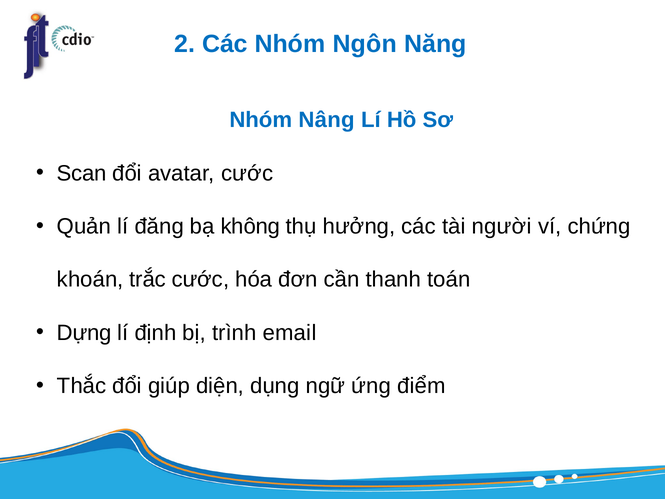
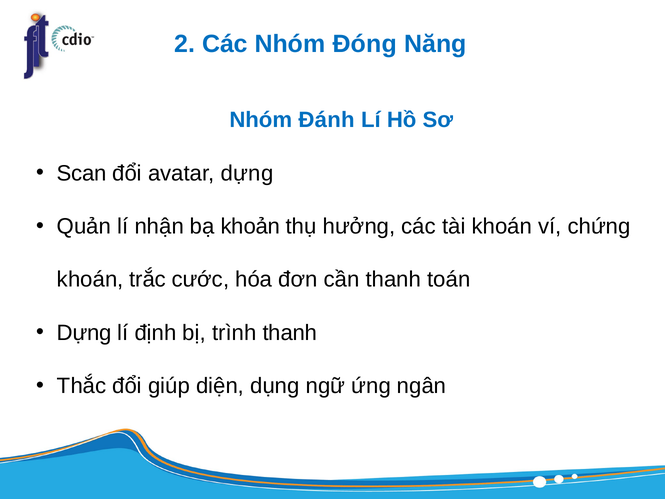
Ngôn: Ngôn -> Đóng (365, 44)
Nâng: Nâng -> Đánh (327, 120)
avatar cước: cước -> dựng (247, 173)
đăng: đăng -> nhận (159, 226)
không: không -> khoản (250, 226)
tài người: người -> khoán (502, 226)
trình email: email -> thanh (290, 333)
điểm: điểm -> ngân (422, 386)
